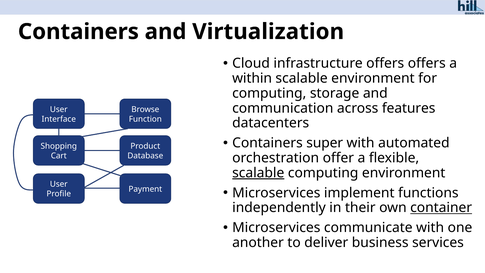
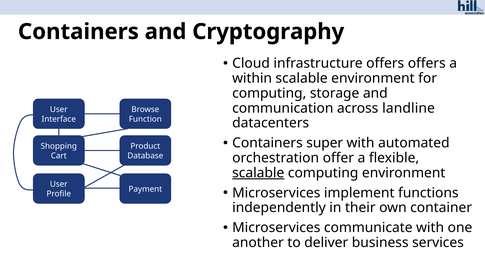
Virtualization: Virtualization -> Cryptography (268, 32)
features: features -> landline (409, 108)
container underline: present -> none (441, 208)
